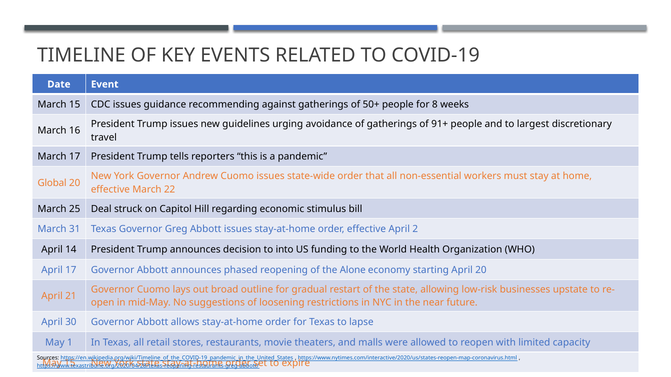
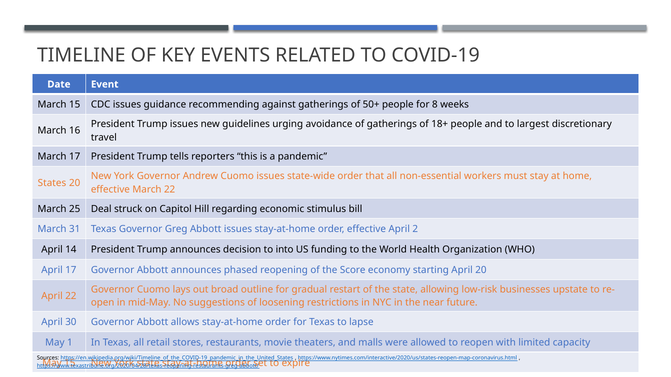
91+: 91+ -> 18+ (440, 124)
Global: Global -> States (52, 183)
Alone: Alone -> Score (353, 270)
April 21: 21 -> 22 (71, 296)
